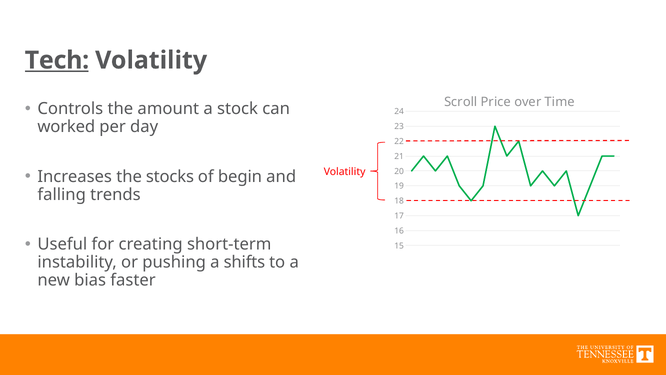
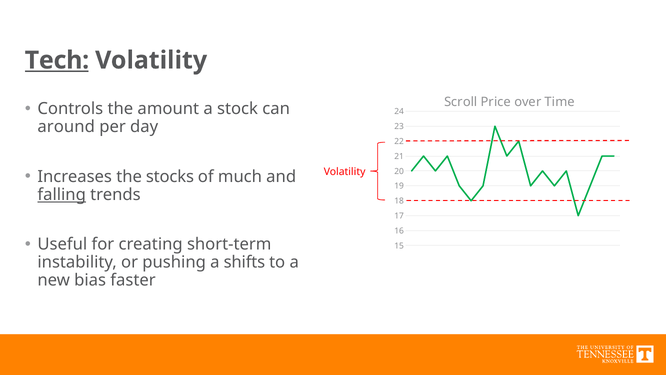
worked: worked -> around (66, 127)
begin: begin -> much (240, 176)
falling underline: none -> present (62, 194)
